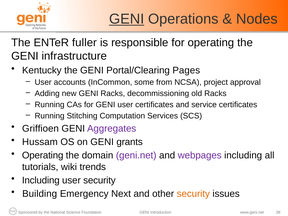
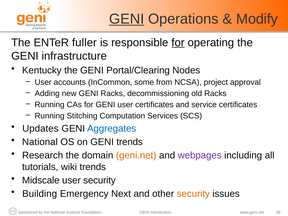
Nodes: Nodes -> Modify (257, 19)
for underline: none -> present (178, 43)
Pages: Pages -> Nodes (186, 70)
Griffioen: Griffioen -> Updates (40, 129)
Aggregates colour: purple -> blue (112, 129)
Hussam: Hussam -> National (40, 142)
GENI grants: grants -> trends (130, 142)
Operating: Operating -> Research (43, 155)
geni.net colour: purple -> orange (136, 155)
Including: Including -> Midscale (41, 180)
